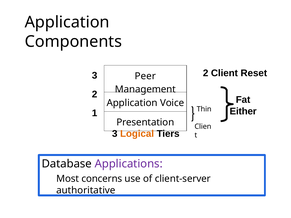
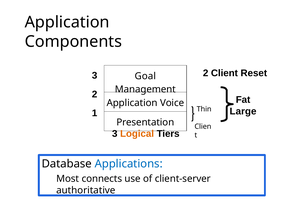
Peer: Peer -> Goal (145, 76)
Either: Either -> Large (243, 112)
Applications colour: purple -> blue (129, 164)
concerns: concerns -> connects (102, 179)
